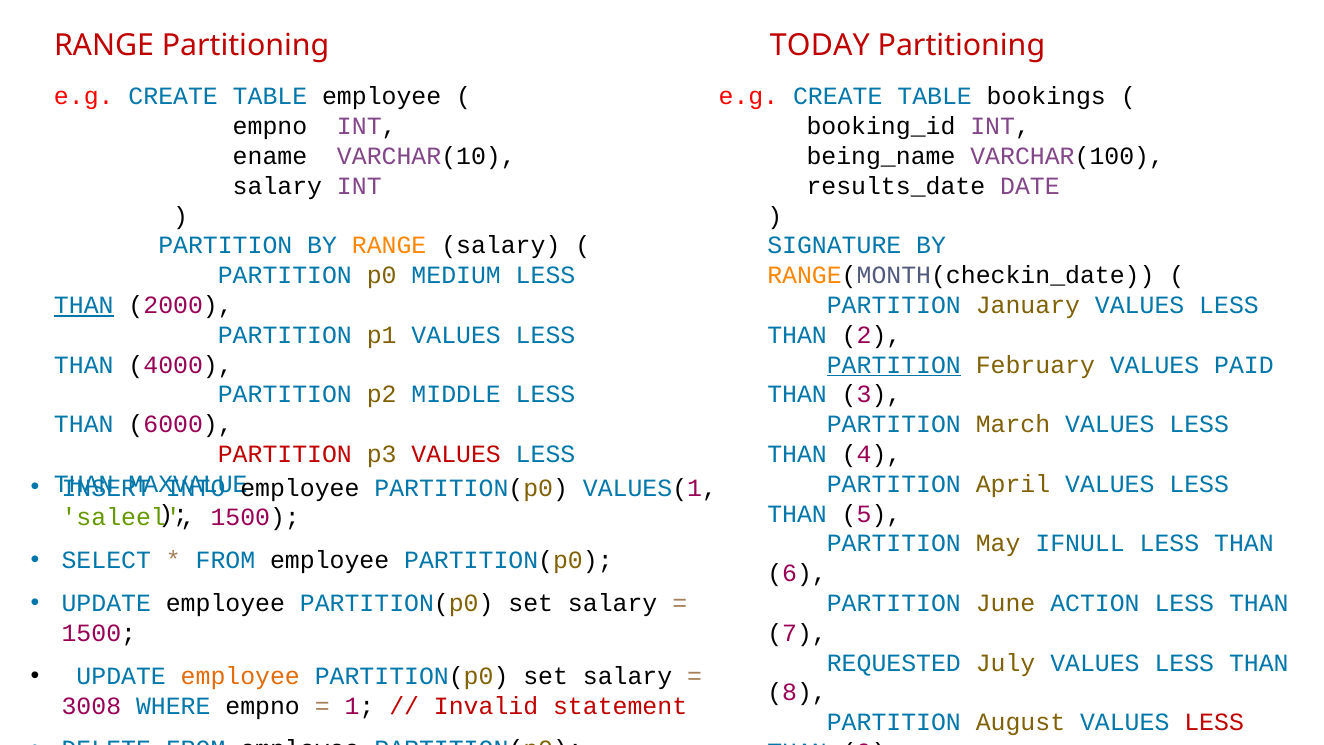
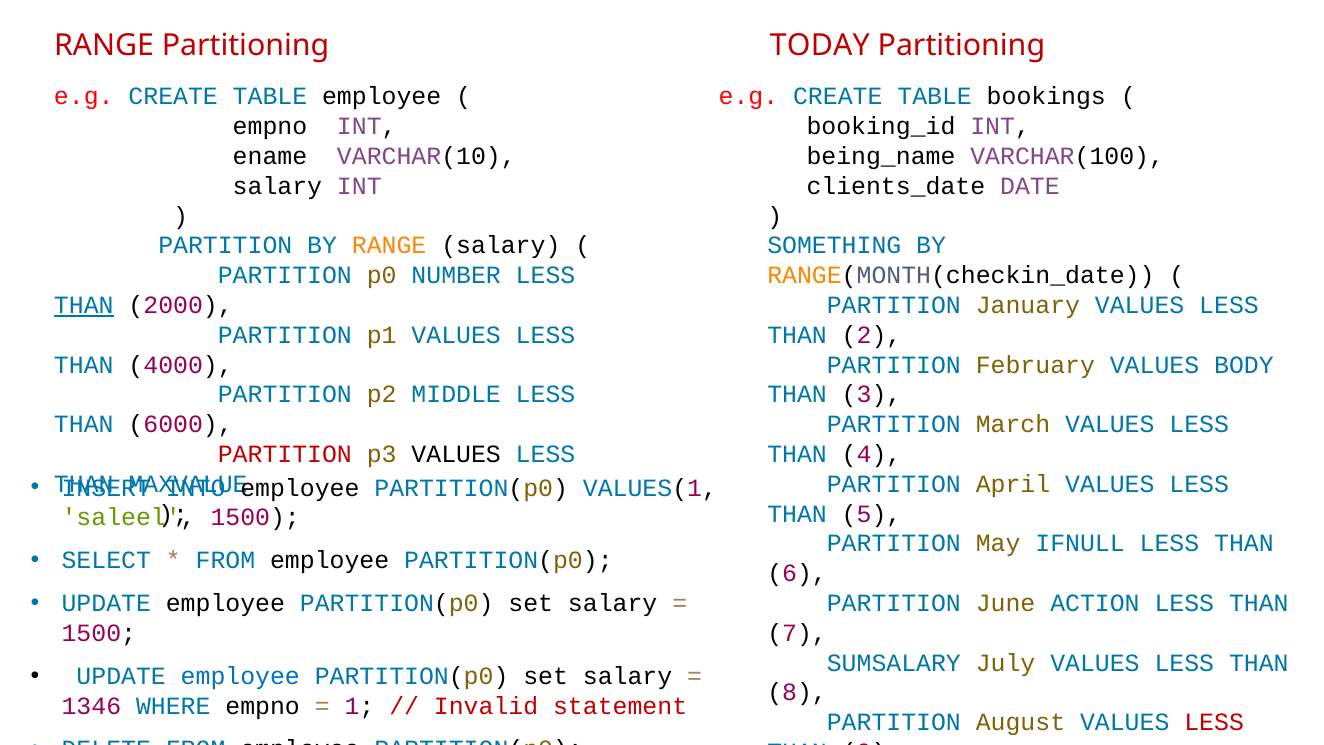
results_date: results_date -> clients_date (896, 186)
SIGNATURE: SIGNATURE -> SOMETHING (834, 246)
MEDIUM: MEDIUM -> NUMBER (456, 275)
PARTITION underline: present -> none (894, 365)
PAID: PAID -> BODY (1244, 365)
VALUES colour: red -> black (456, 454)
REQUESTED: REQUESTED -> SUMSALARY (894, 663)
employee colour: orange -> blue (240, 676)
3008: 3008 -> 1346 (91, 706)
